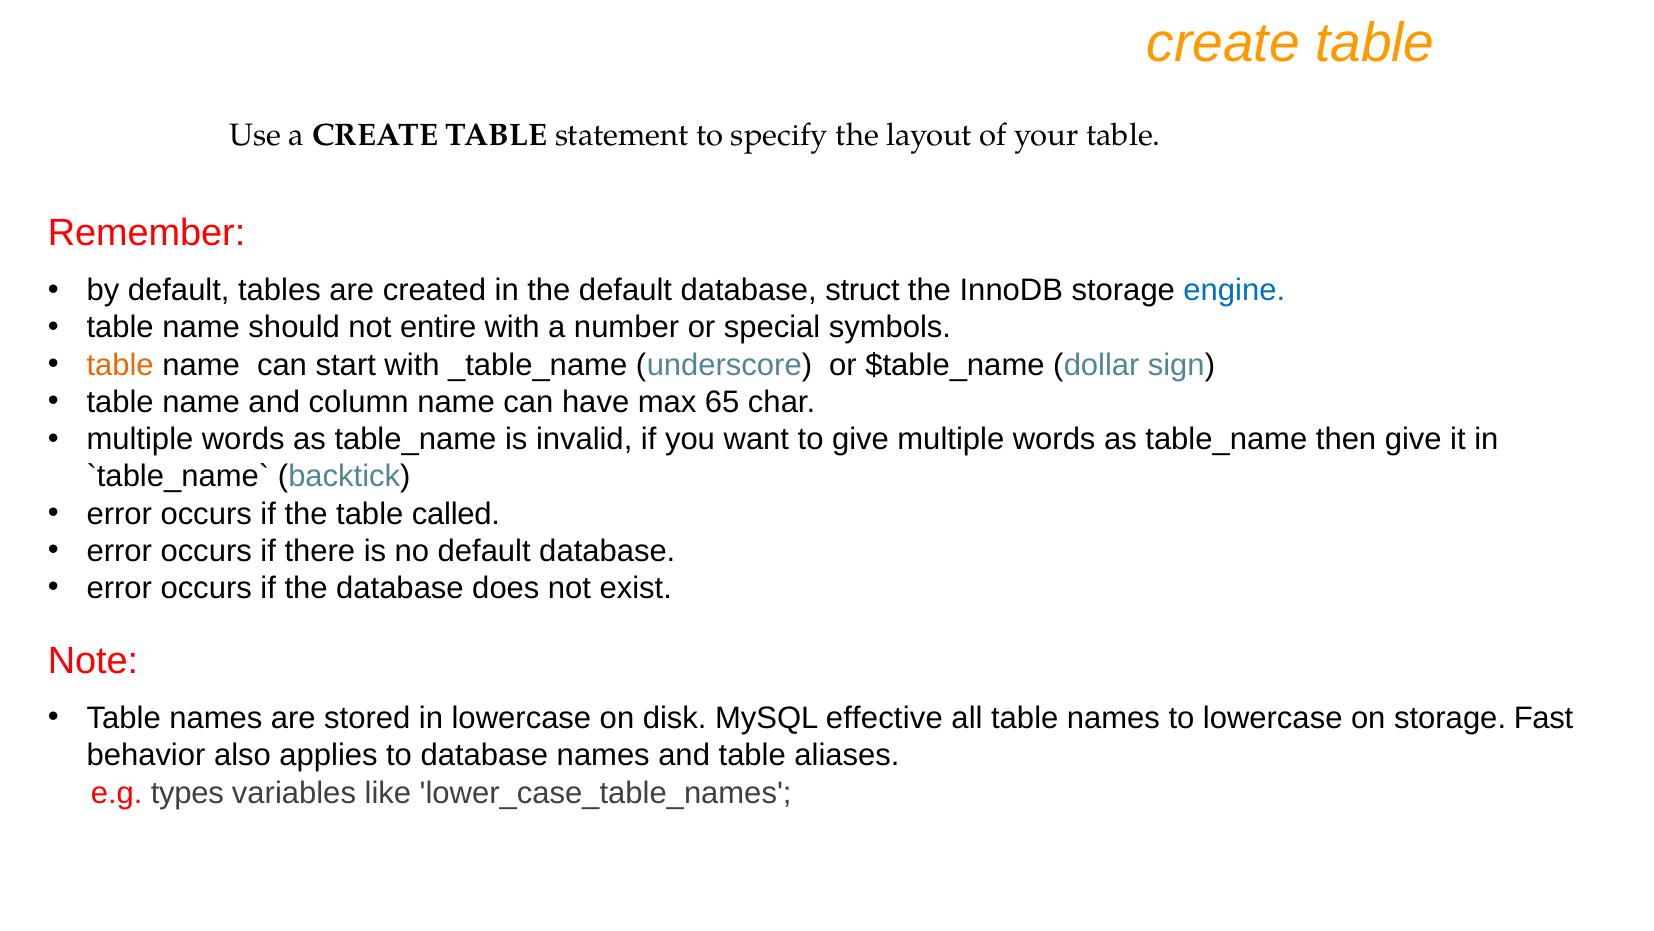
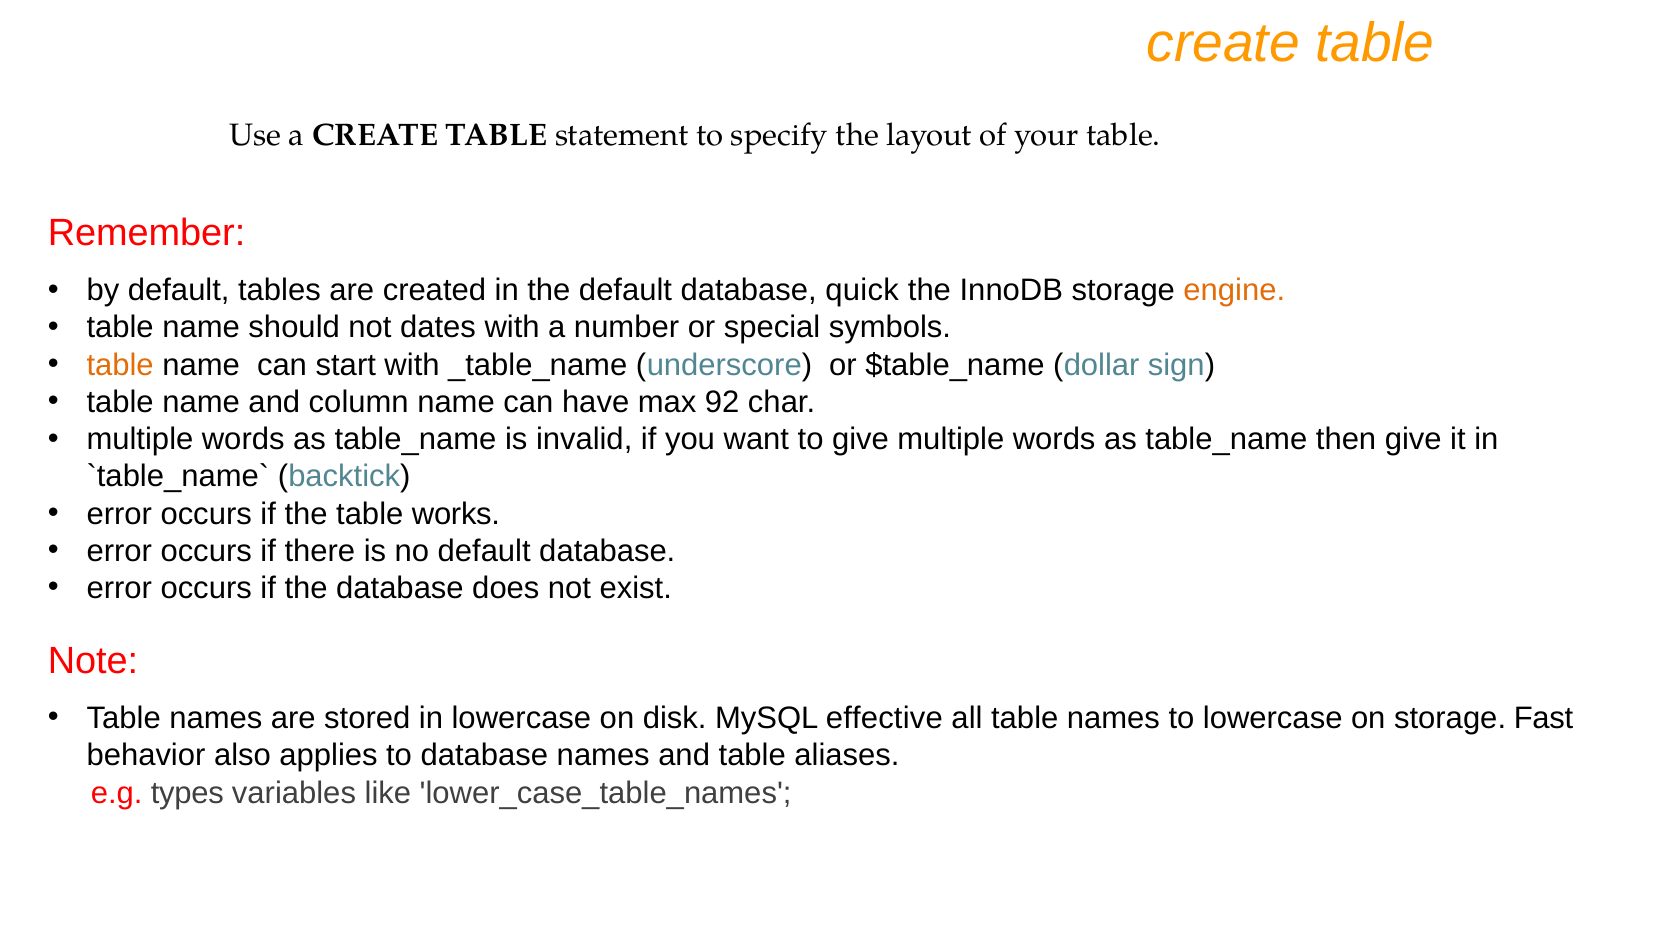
struct: struct -> quick (862, 290)
engine colour: blue -> orange (1234, 290)
entire: entire -> dates (438, 327)
65: 65 -> 92 (722, 402)
called: called -> works (456, 514)
